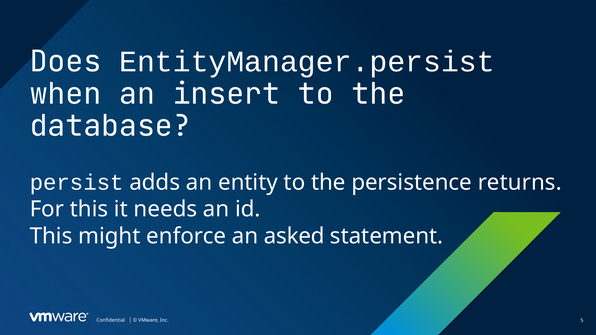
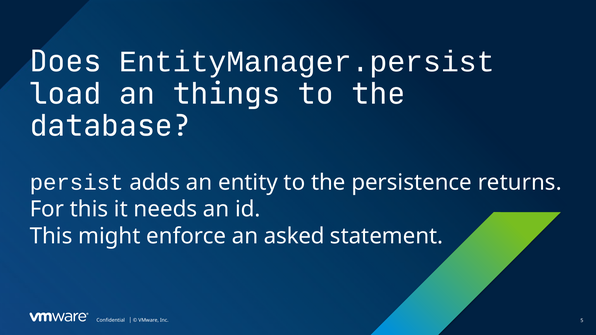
when: when -> load (65, 94)
insert: insert -> things (226, 94)
